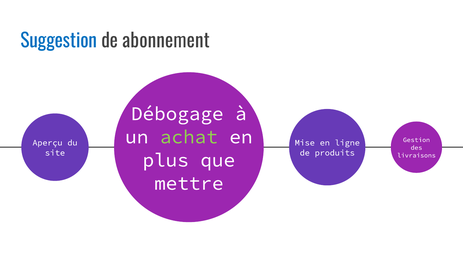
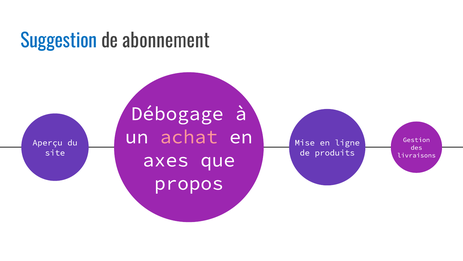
achat colour: light green -> pink (189, 137)
plus: plus -> axes (166, 160)
mettre: mettre -> propos (189, 183)
